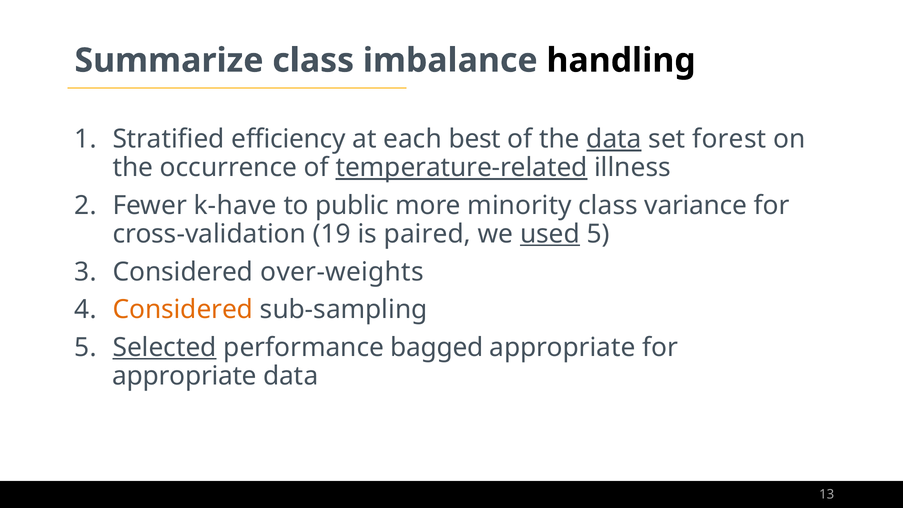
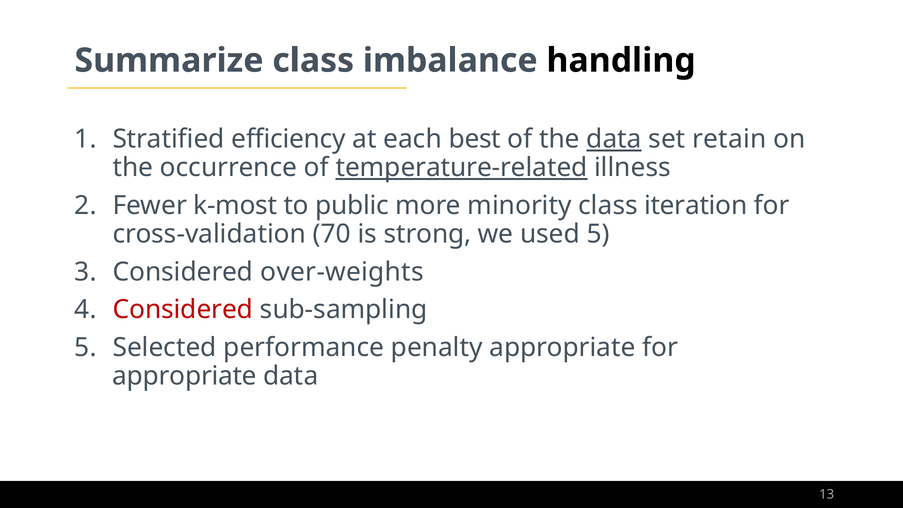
forest: forest -> retain (729, 139)
k-have: k-have -> k-most (235, 205)
variance: variance -> iteration (696, 205)
19: 19 -> 70 (332, 234)
paired: paired -> strong (428, 234)
used underline: present -> none (550, 234)
Considered colour: orange -> red (183, 310)
Selected underline: present -> none (165, 348)
bagged: bagged -> penalty (437, 348)
